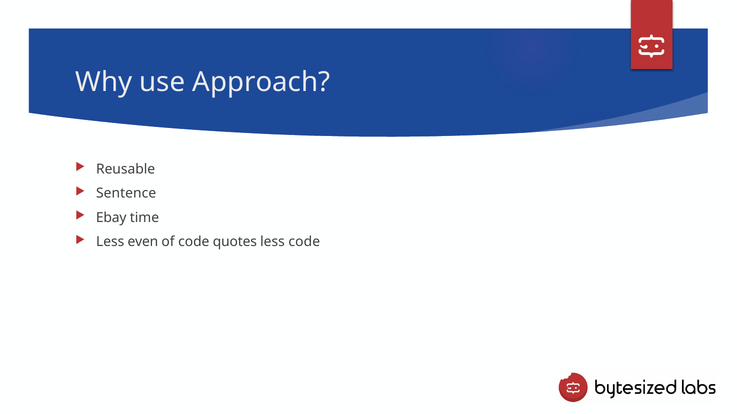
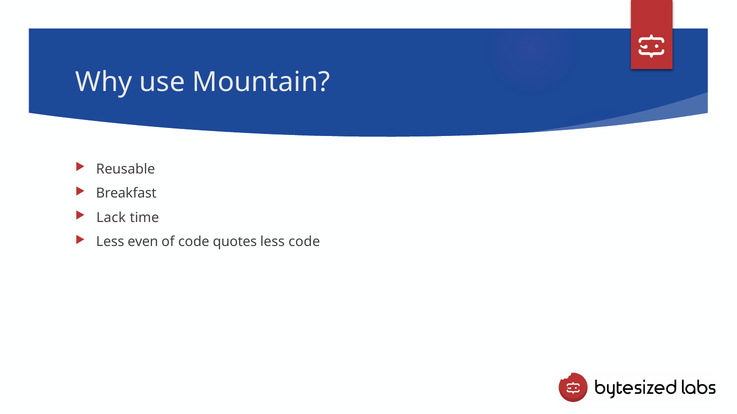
Approach: Approach -> Mountain (261, 82)
Sentence: Sentence -> Breakfast (126, 194)
Ebay: Ebay -> Lack (111, 218)
